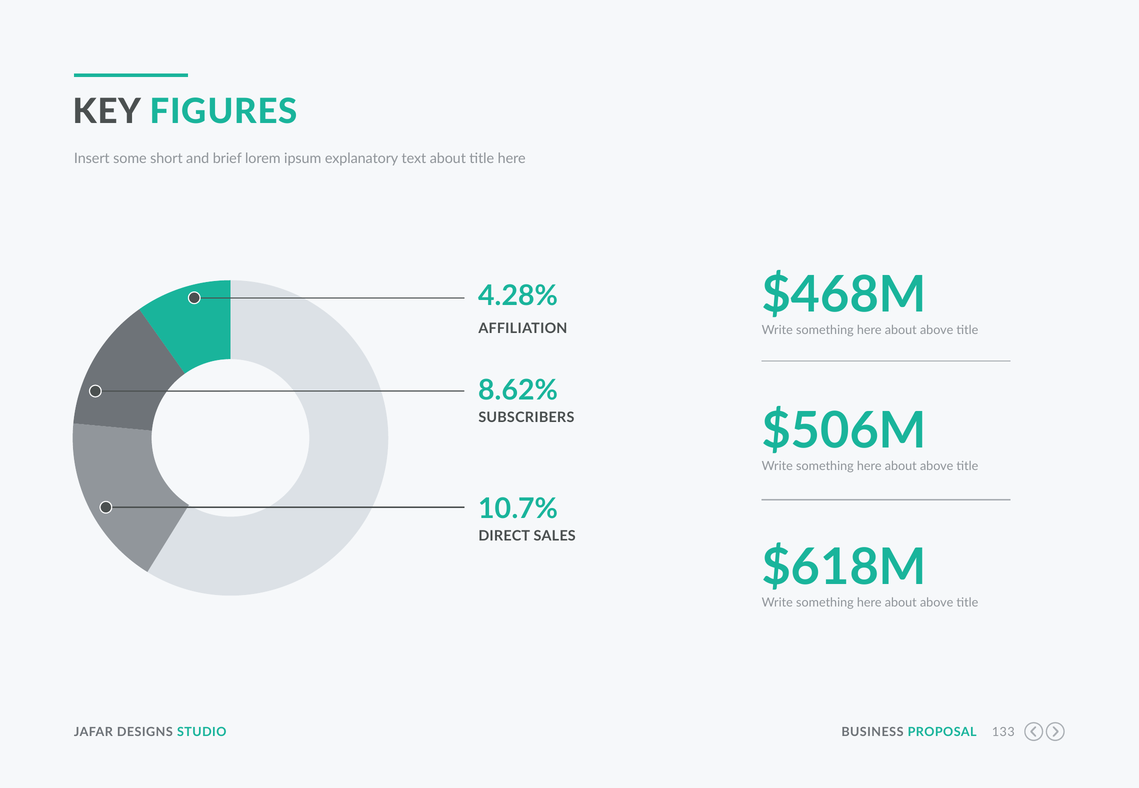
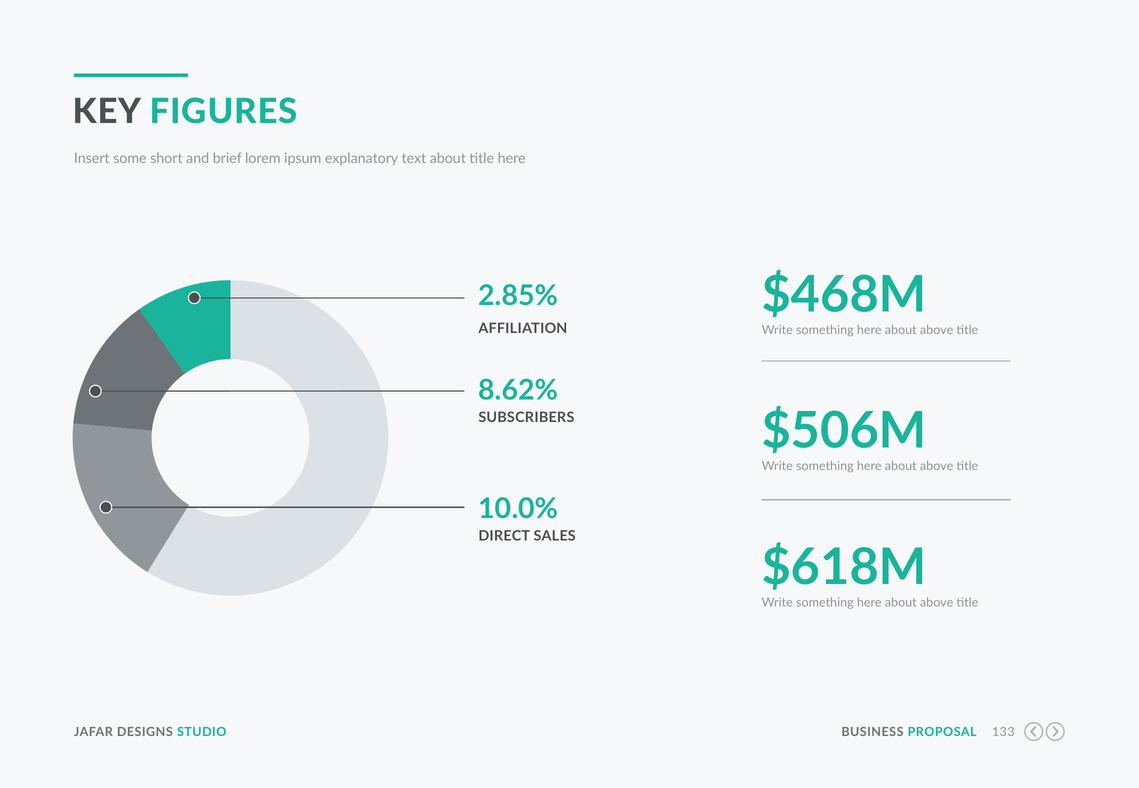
4.28%: 4.28% -> 2.85% (518, 296)
10.7%: 10.7% -> 10.0% (518, 509)
